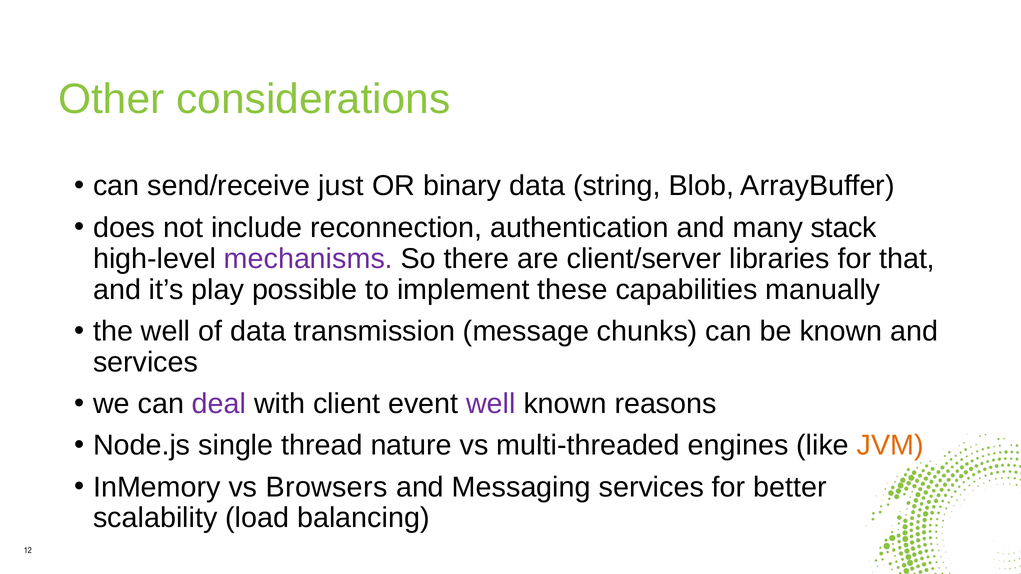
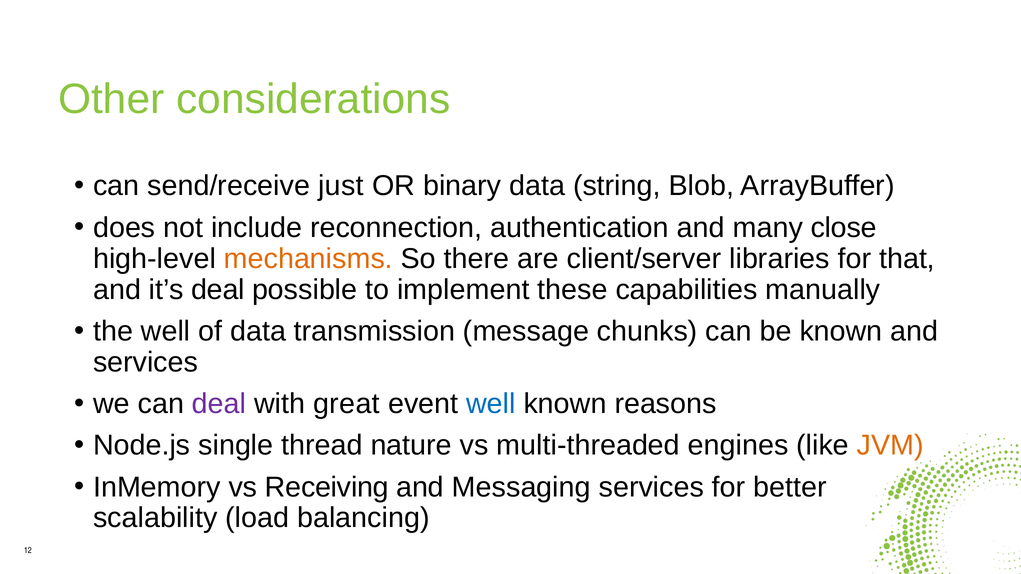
stack: stack -> close (844, 228)
mechanisms colour: purple -> orange (308, 259)
it’s play: play -> deal (218, 290)
client: client -> great (346, 404)
well colour: purple -> blue (491, 404)
Browsers: Browsers -> Receiving (327, 487)
